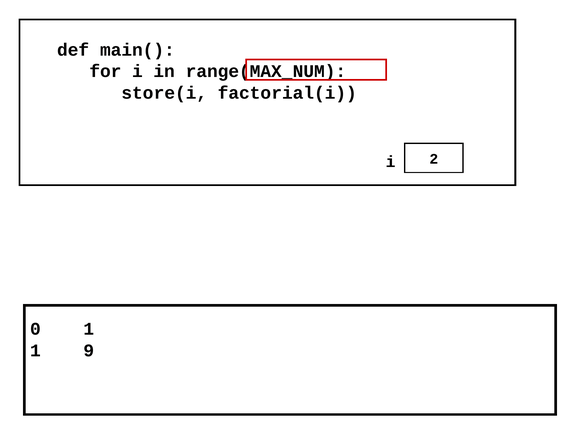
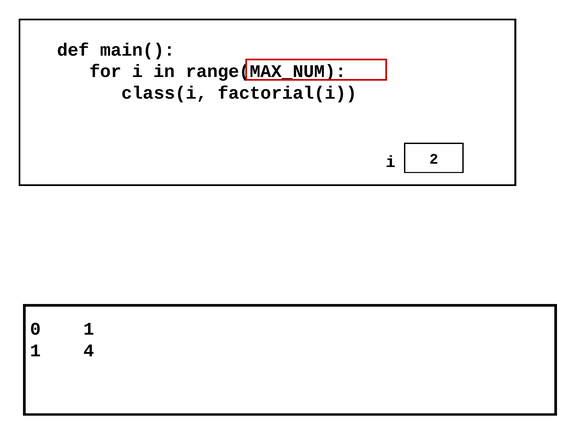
store(i: store(i -> class(i (164, 93)
9: 9 -> 4 (89, 350)
